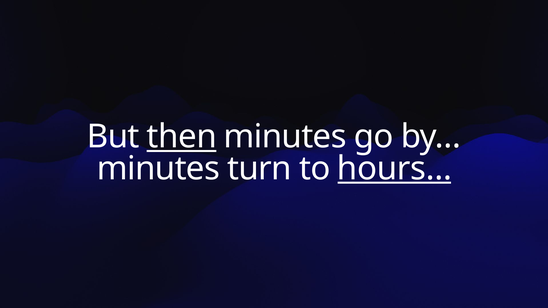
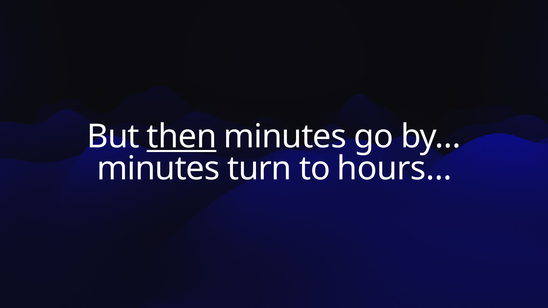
hours… underline: present -> none (395, 169)
